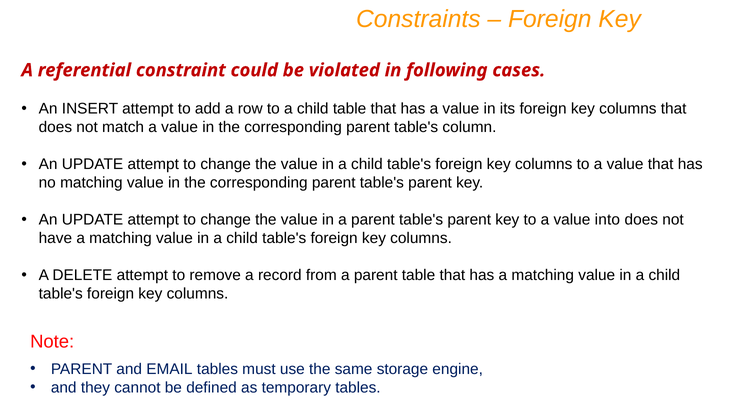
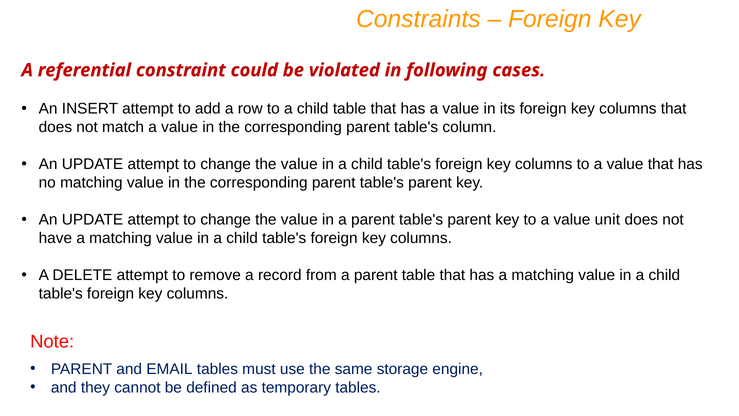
into: into -> unit (607, 220)
